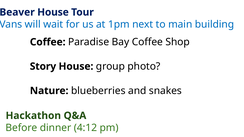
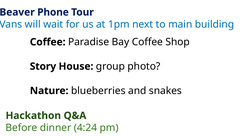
House: House -> Phone (53, 12)
4:12: 4:12 -> 4:24 (85, 128)
